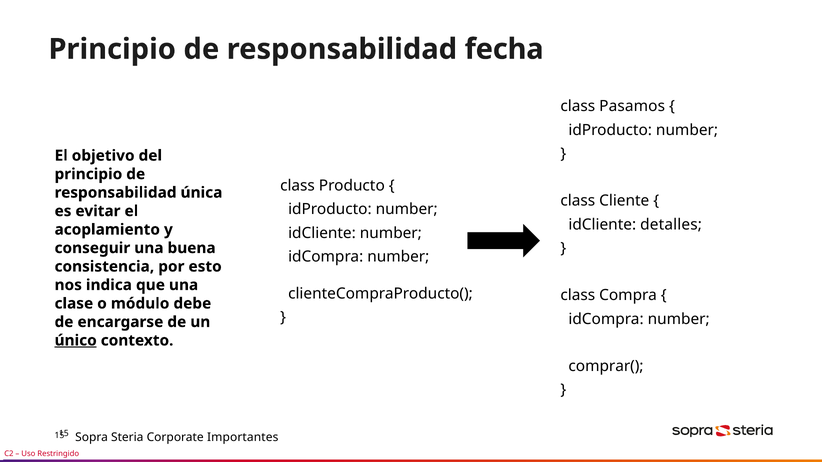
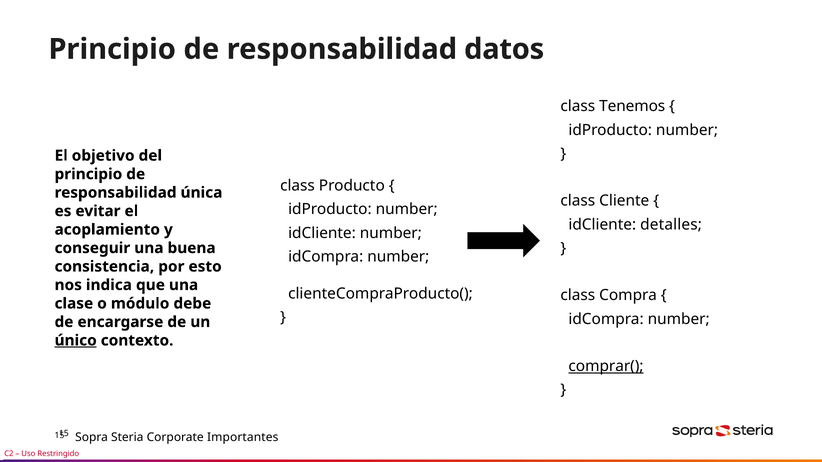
fecha: fecha -> datos (504, 49)
Pasamos: Pasamos -> Tenemos (632, 106)
comprar( underline: none -> present (606, 367)
